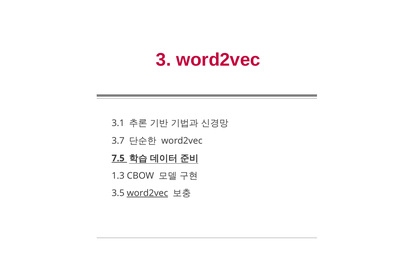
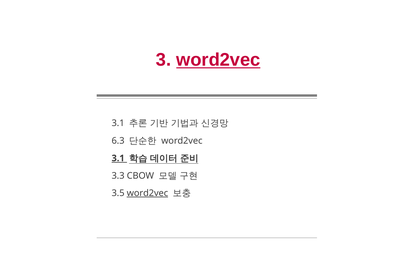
word2vec underline: none -> present (218, 60)
3.7: 3.7 -> 6.3 (118, 141)
7.5: 7.5 -> 3.1 (118, 158)
1.3: 1.3 -> 3.3 (118, 176)
